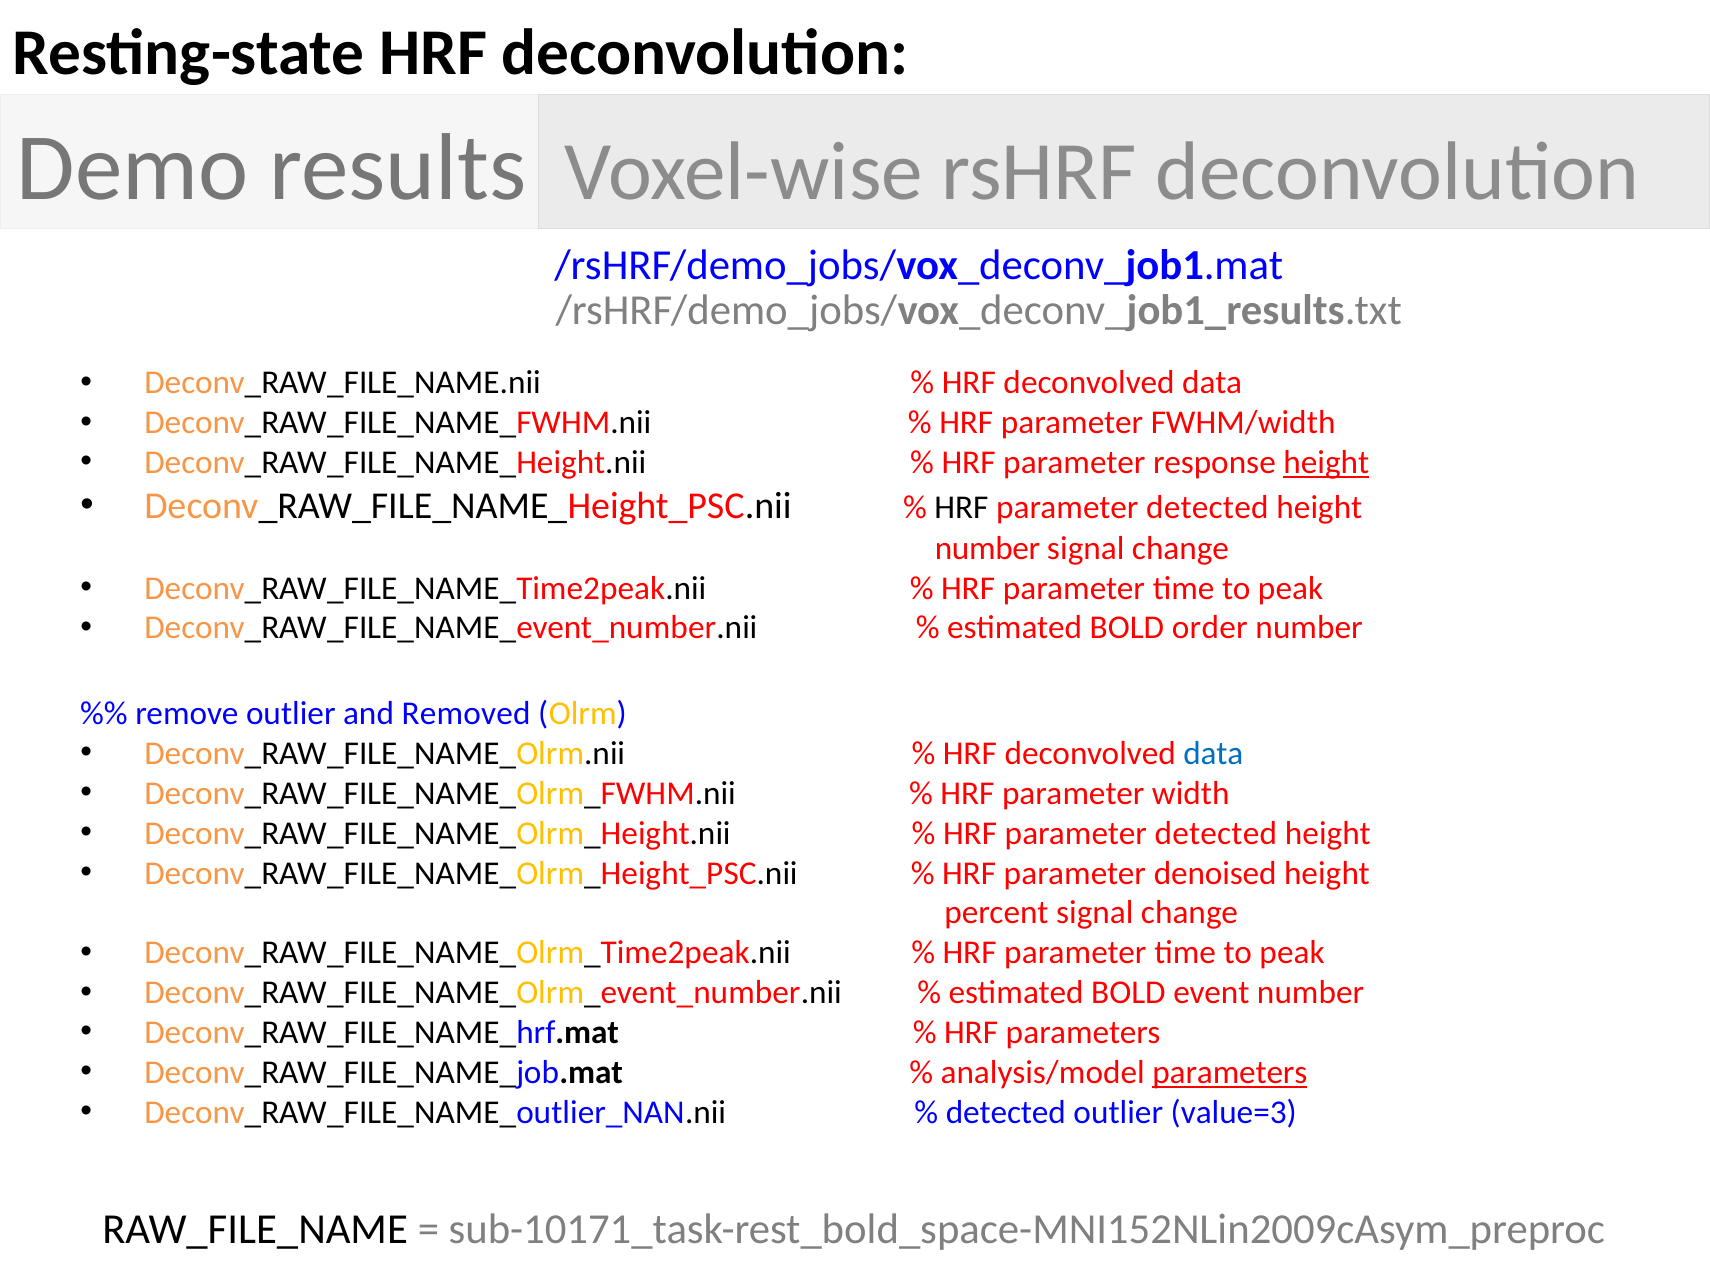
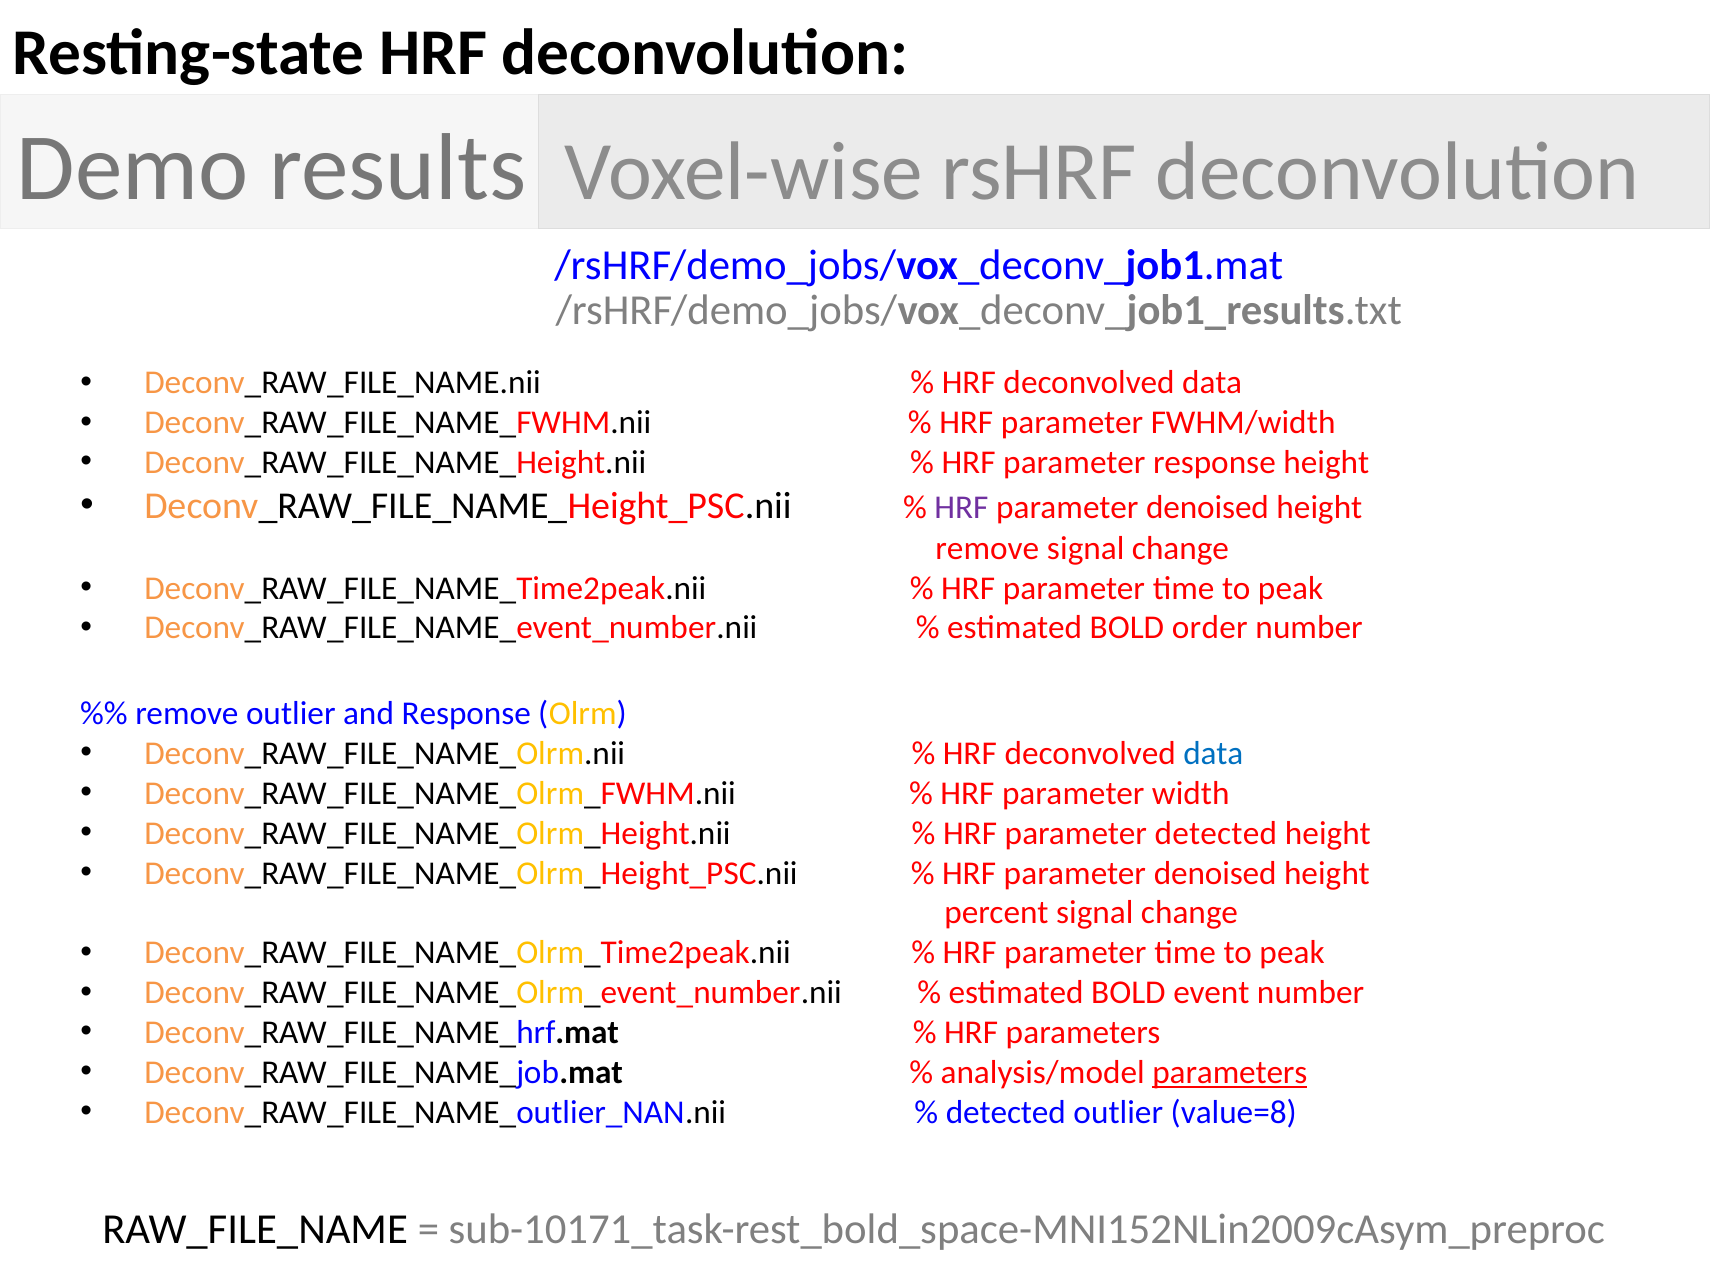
height underline: present -> none (1326, 463)
HRF colour: black -> purple (961, 508)
detected: detected -> denoised (1207, 508)
number: number -> remove (987, 548)
and Removed: Removed -> Response (466, 714)
value=3: value=3 -> value=8 (1234, 1113)
